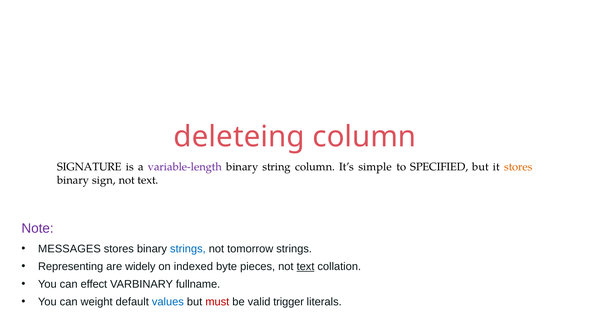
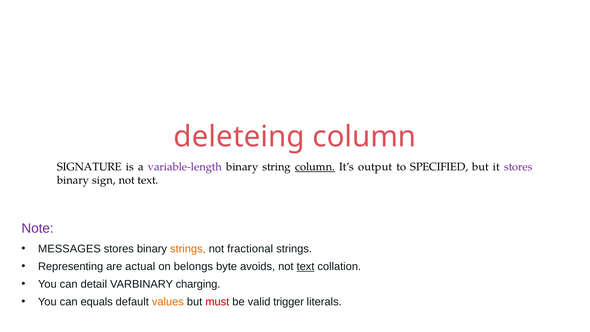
column underline: none -> present (315, 167)
simple: simple -> output (375, 167)
stores colour: orange -> purple (518, 167)
strings colour: blue -> orange (188, 249)
tomorrow: tomorrow -> fractional (250, 249)
widely: widely -> actual (140, 266)
indexed: indexed -> belongs (193, 266)
pieces: pieces -> avoids (258, 266)
effect: effect -> detail (94, 284)
fullname: fullname -> charging (198, 284)
weight: weight -> equals (97, 302)
values colour: blue -> orange (168, 302)
